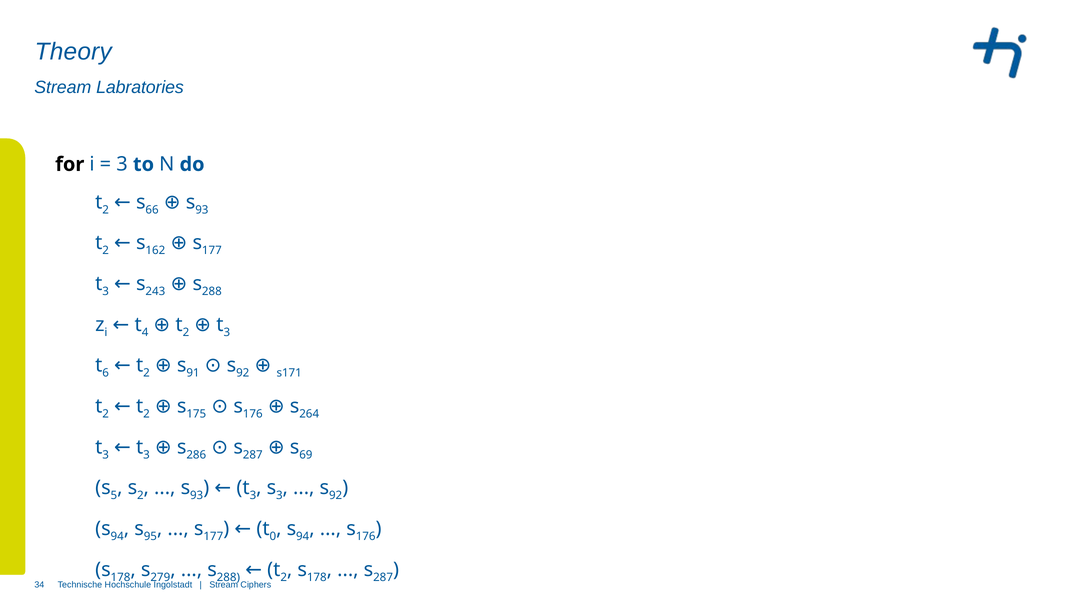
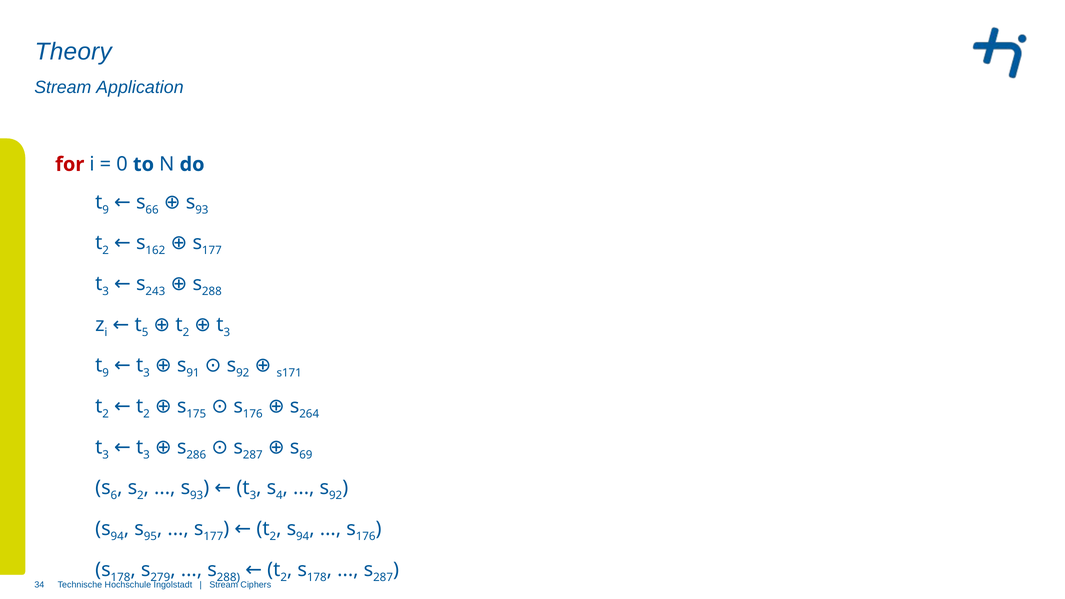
Labratories: Labratories -> Application (140, 88)
for colour: black -> red (70, 164)
3: 3 -> 0 (122, 164)
2: 2 -> 9 (106, 210)
4: 4 -> 5 (145, 332)
6: 6 -> 9 (106, 373)
2: 2 -> 3 (147, 373)
3: 3 -> 4 (279, 496)
5: 5 -> 6 (114, 496)
0: 0 -> 2 (273, 537)
